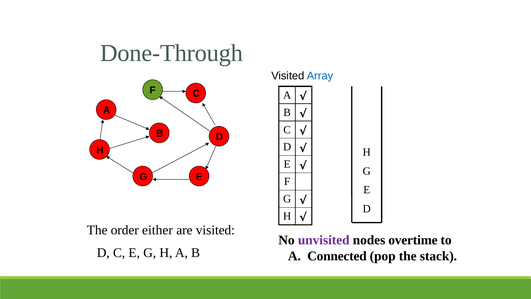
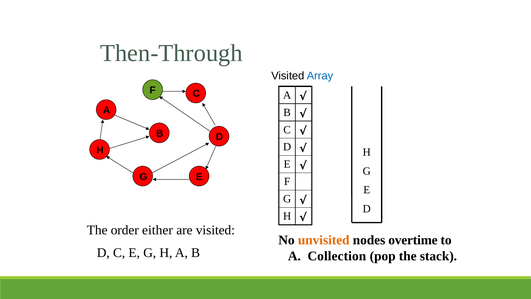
Done-Through: Done-Through -> Then-Through (171, 53)
unvisited colour: purple -> orange (324, 240)
Connected: Connected -> Collection (337, 256)
